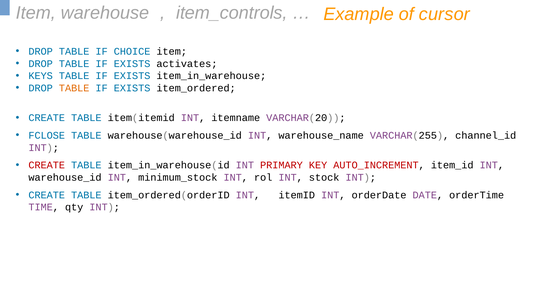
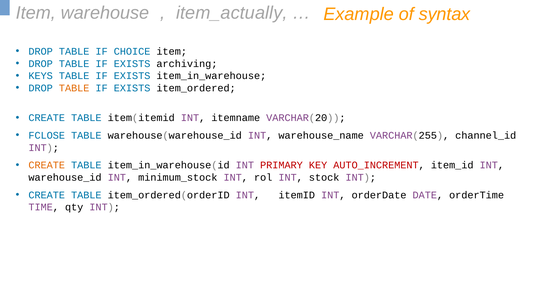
item_controls: item_controls -> item_actually (232, 13)
cursor: cursor -> syntax (445, 14)
activates: activates -> archiving (187, 64)
CREATE colour: red -> orange (47, 165)
